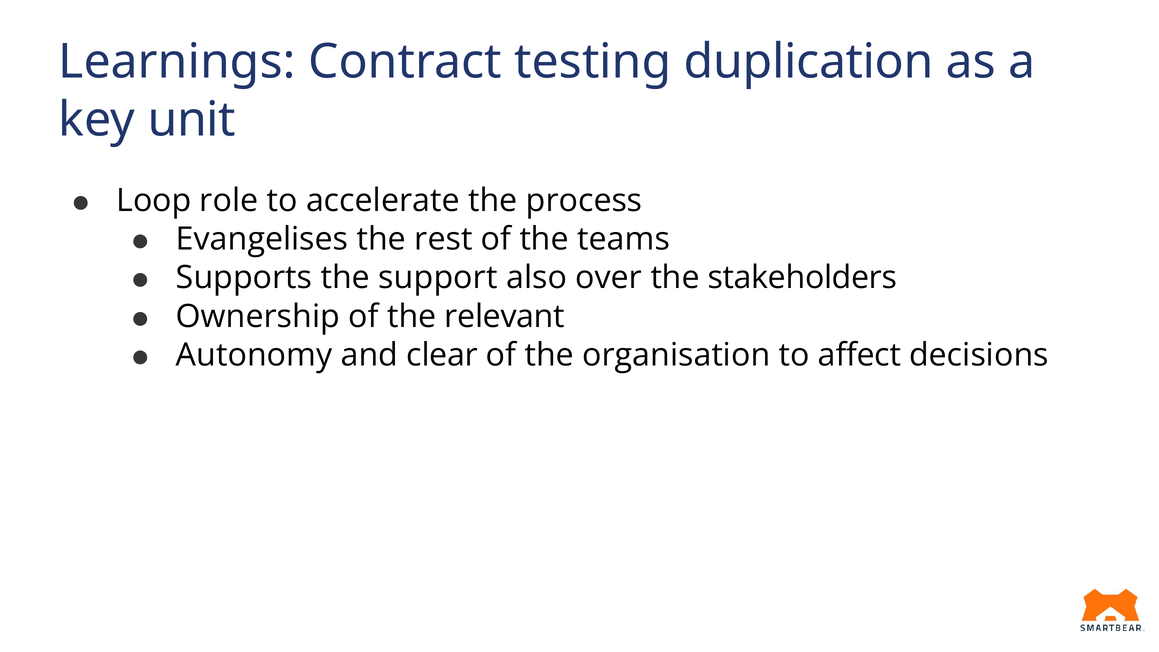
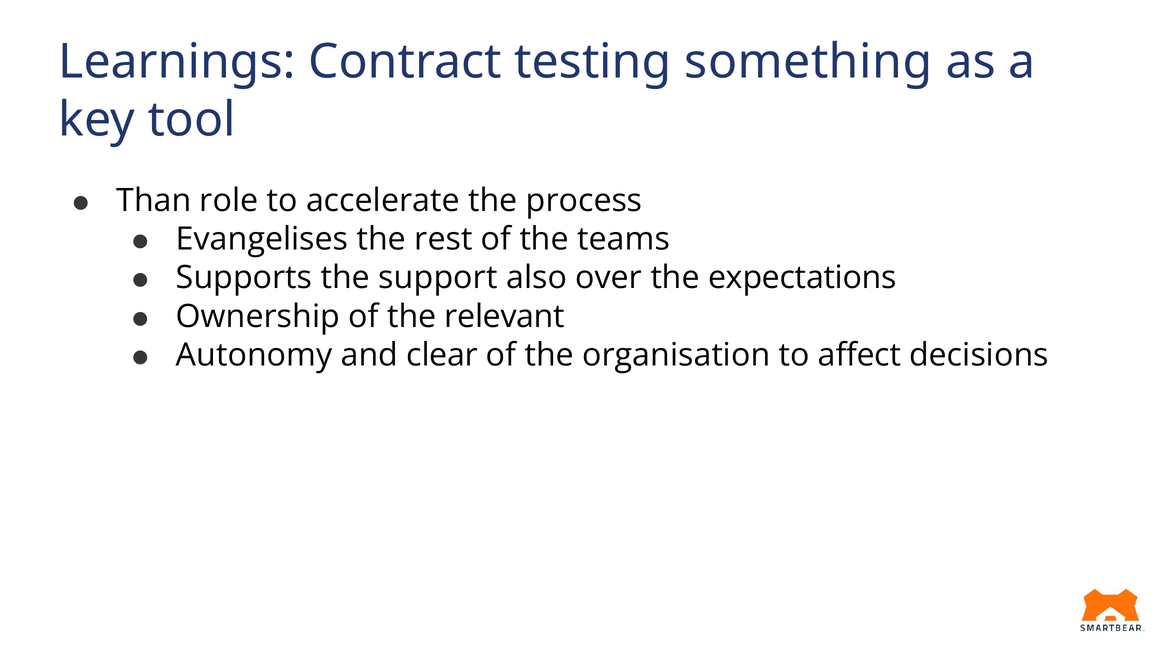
duplication: duplication -> something (808, 62)
unit: unit -> tool (192, 120)
Loop: Loop -> Than (154, 200)
stakeholders: stakeholders -> expectations (802, 278)
